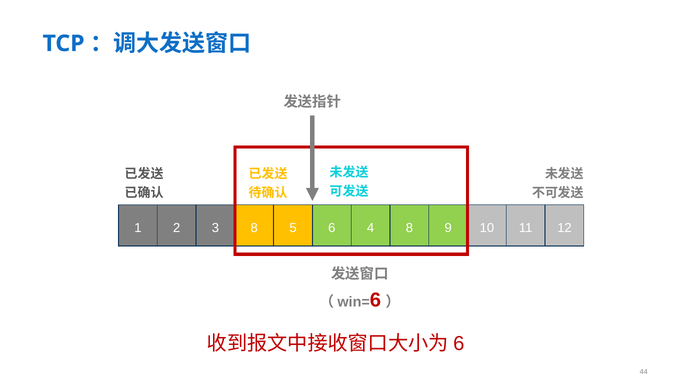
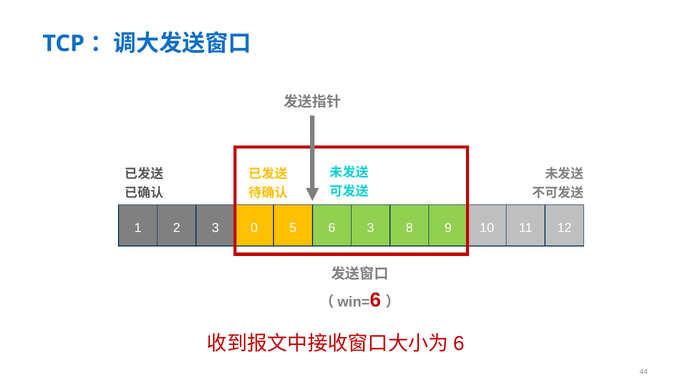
3 8: 8 -> 0 (254, 228)
6 4: 4 -> 3 (371, 228)
